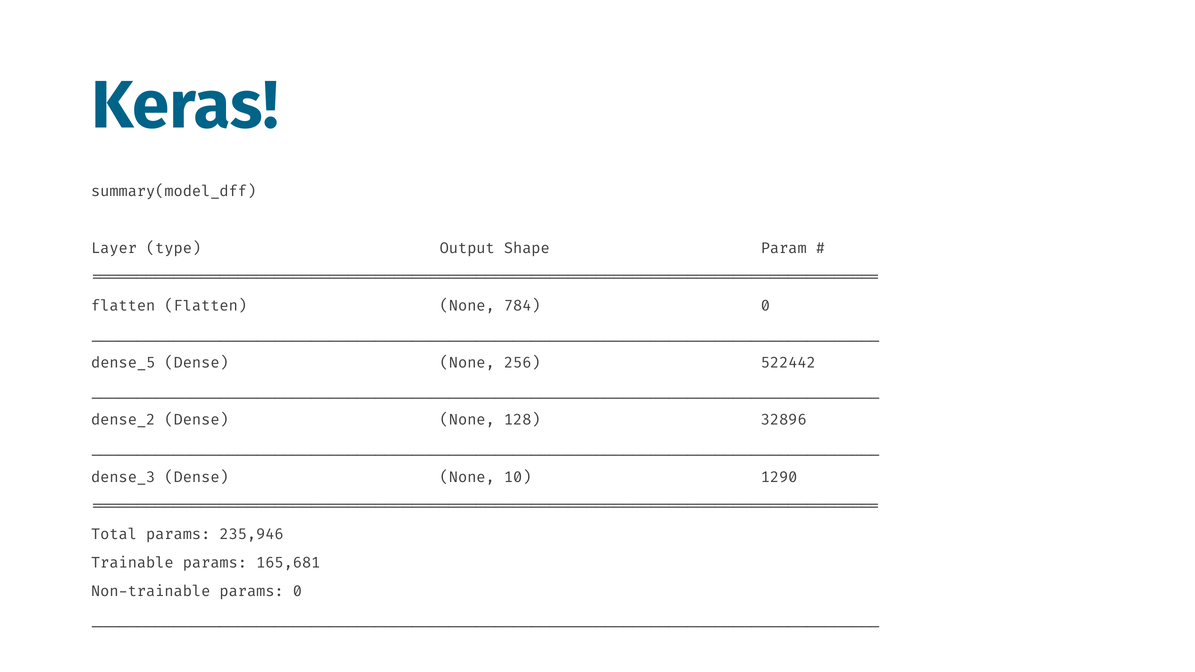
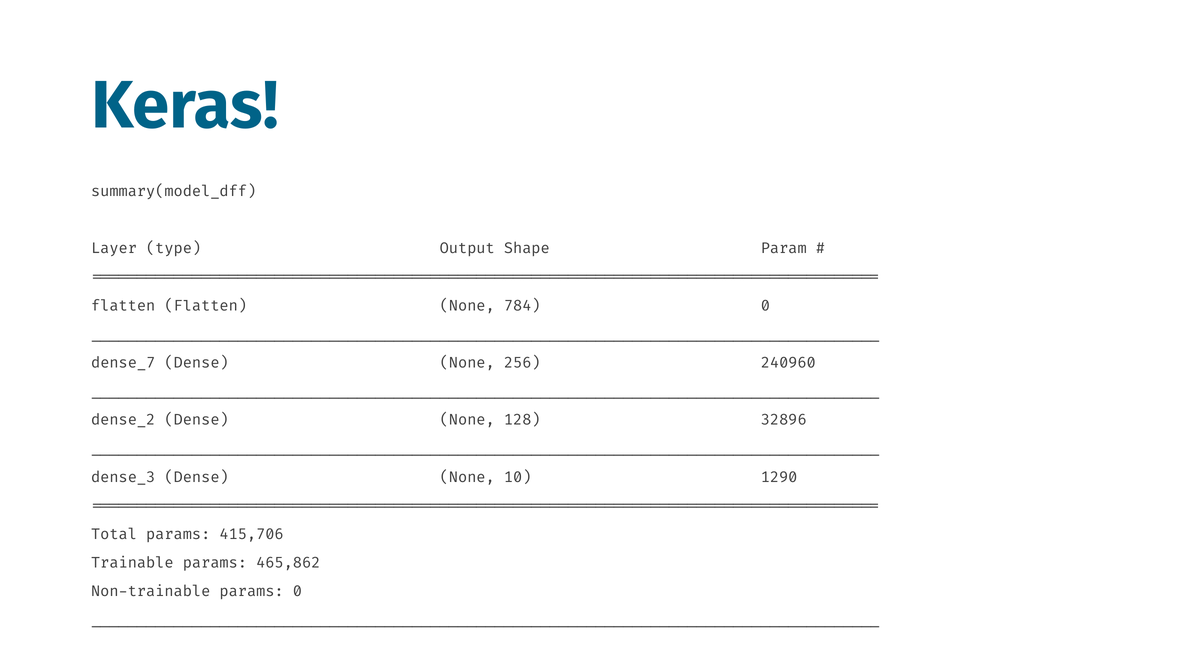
dense_5: dense_5 -> dense_7 (123, 363)
522442: 522442 -> 240960 (788, 363)
235,946: 235,946 -> 415,706 (252, 534)
165,681: 165,681 -> 465,862 (288, 563)
